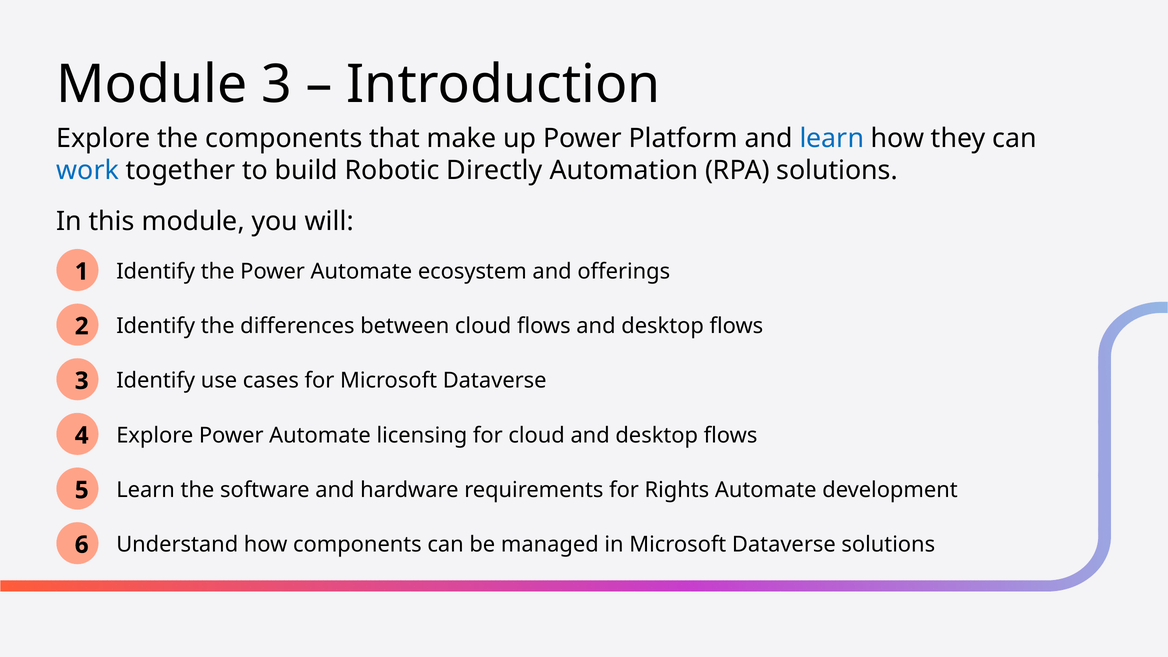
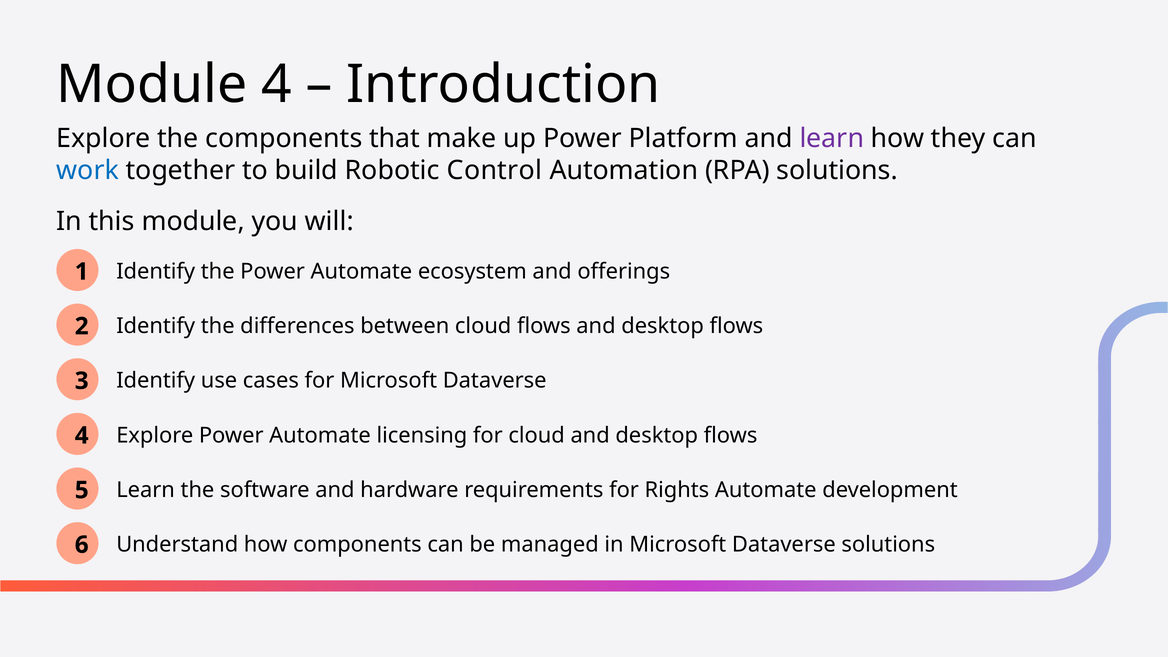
Module 3: 3 -> 4 (276, 85)
learn colour: blue -> purple (832, 138)
Directly: Directly -> Control (494, 170)
